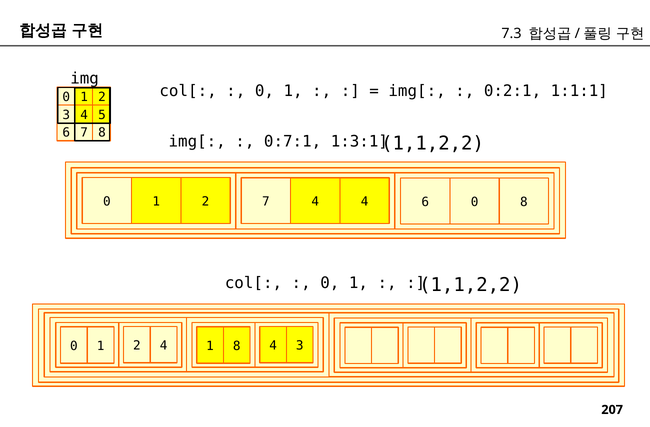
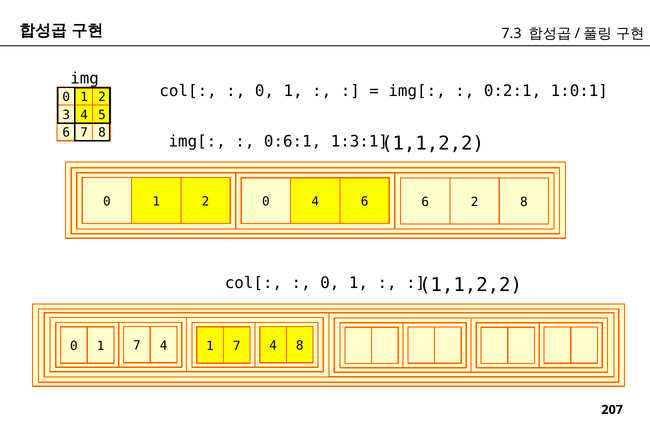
1:1:1: 1:1:1 -> 1:0:1 (579, 91)
0:7:1: 0:7:1 -> 0:6:1 (293, 142)
2 7: 7 -> 0 (266, 202)
4 4: 4 -> 6 (365, 202)
6 0: 0 -> 2 (475, 202)
2: 2 -> 7 (137, 345)
4 1 8: 8 -> 7 (237, 346)
4 3: 3 -> 8 (300, 345)
